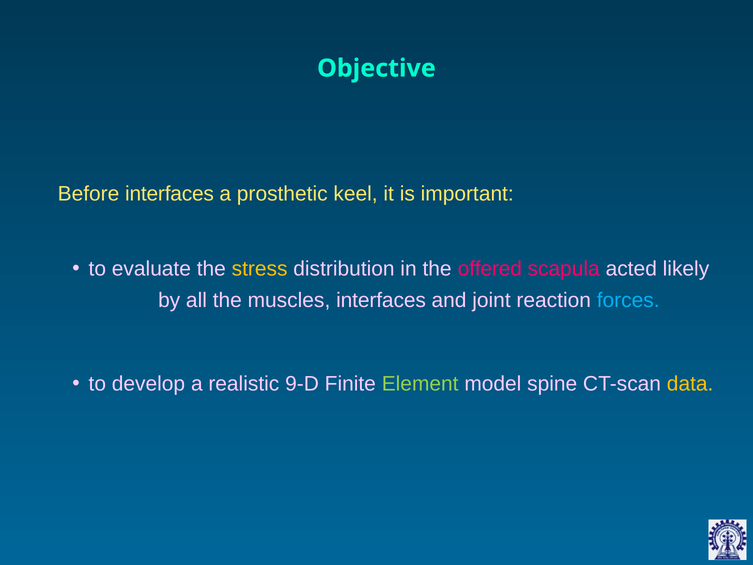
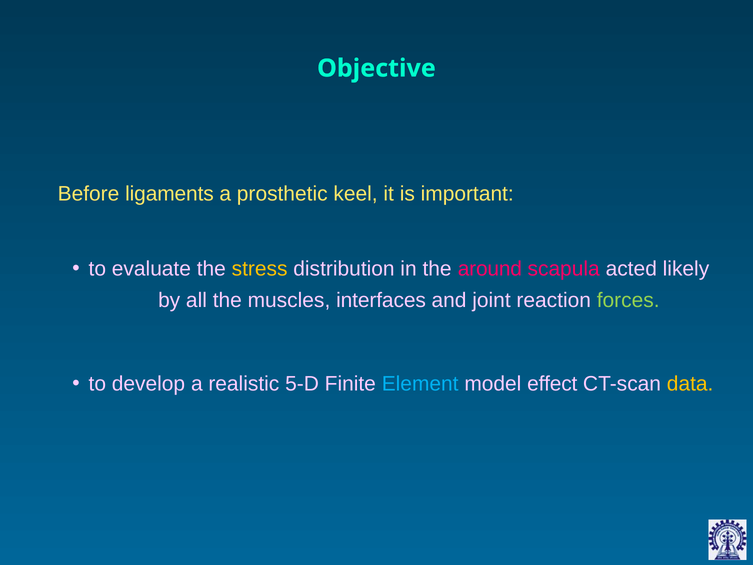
Before interfaces: interfaces -> ligaments (169, 194)
offered: offered -> around (490, 269)
forces colour: light blue -> light green (628, 300)
9-D: 9-D -> 5-D (302, 384)
Element colour: light green -> light blue (420, 384)
spine: spine -> effect (552, 384)
